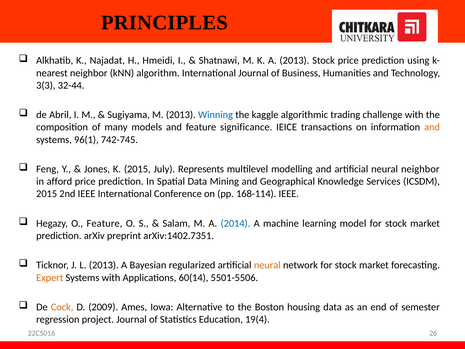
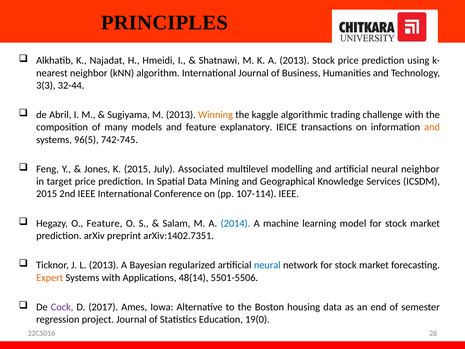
Winning colour: blue -> orange (216, 115)
significance: significance -> explanatory (246, 127)
96(1: 96(1 -> 96(5 (86, 140)
Represents: Represents -> Associated (201, 169)
afford: afford -> target (59, 181)
168-114: 168-114 -> 107-114 (256, 194)
neural colour: orange -> blue (267, 265)
60(14: 60(14 -> 48(14 (194, 277)
Cock colour: orange -> purple (62, 307)
2009: 2009 -> 2017 (103, 307)
19(4: 19(4 -> 19(0 (257, 319)
